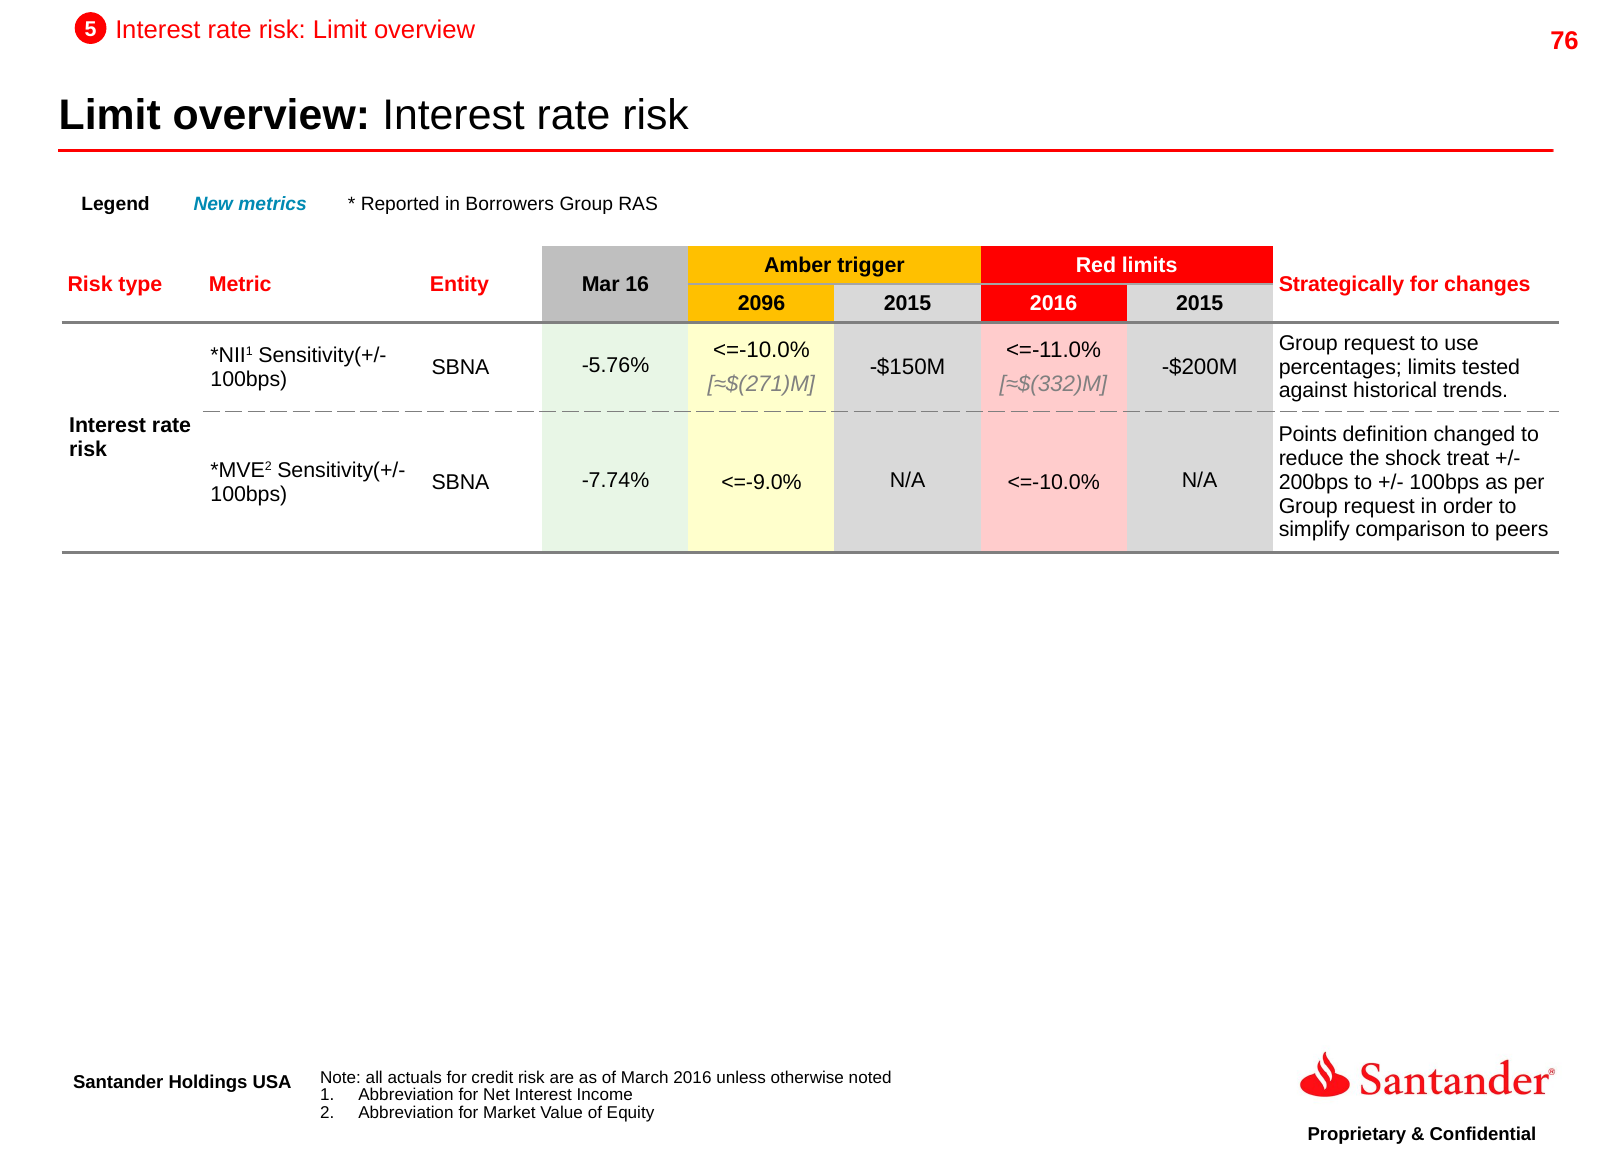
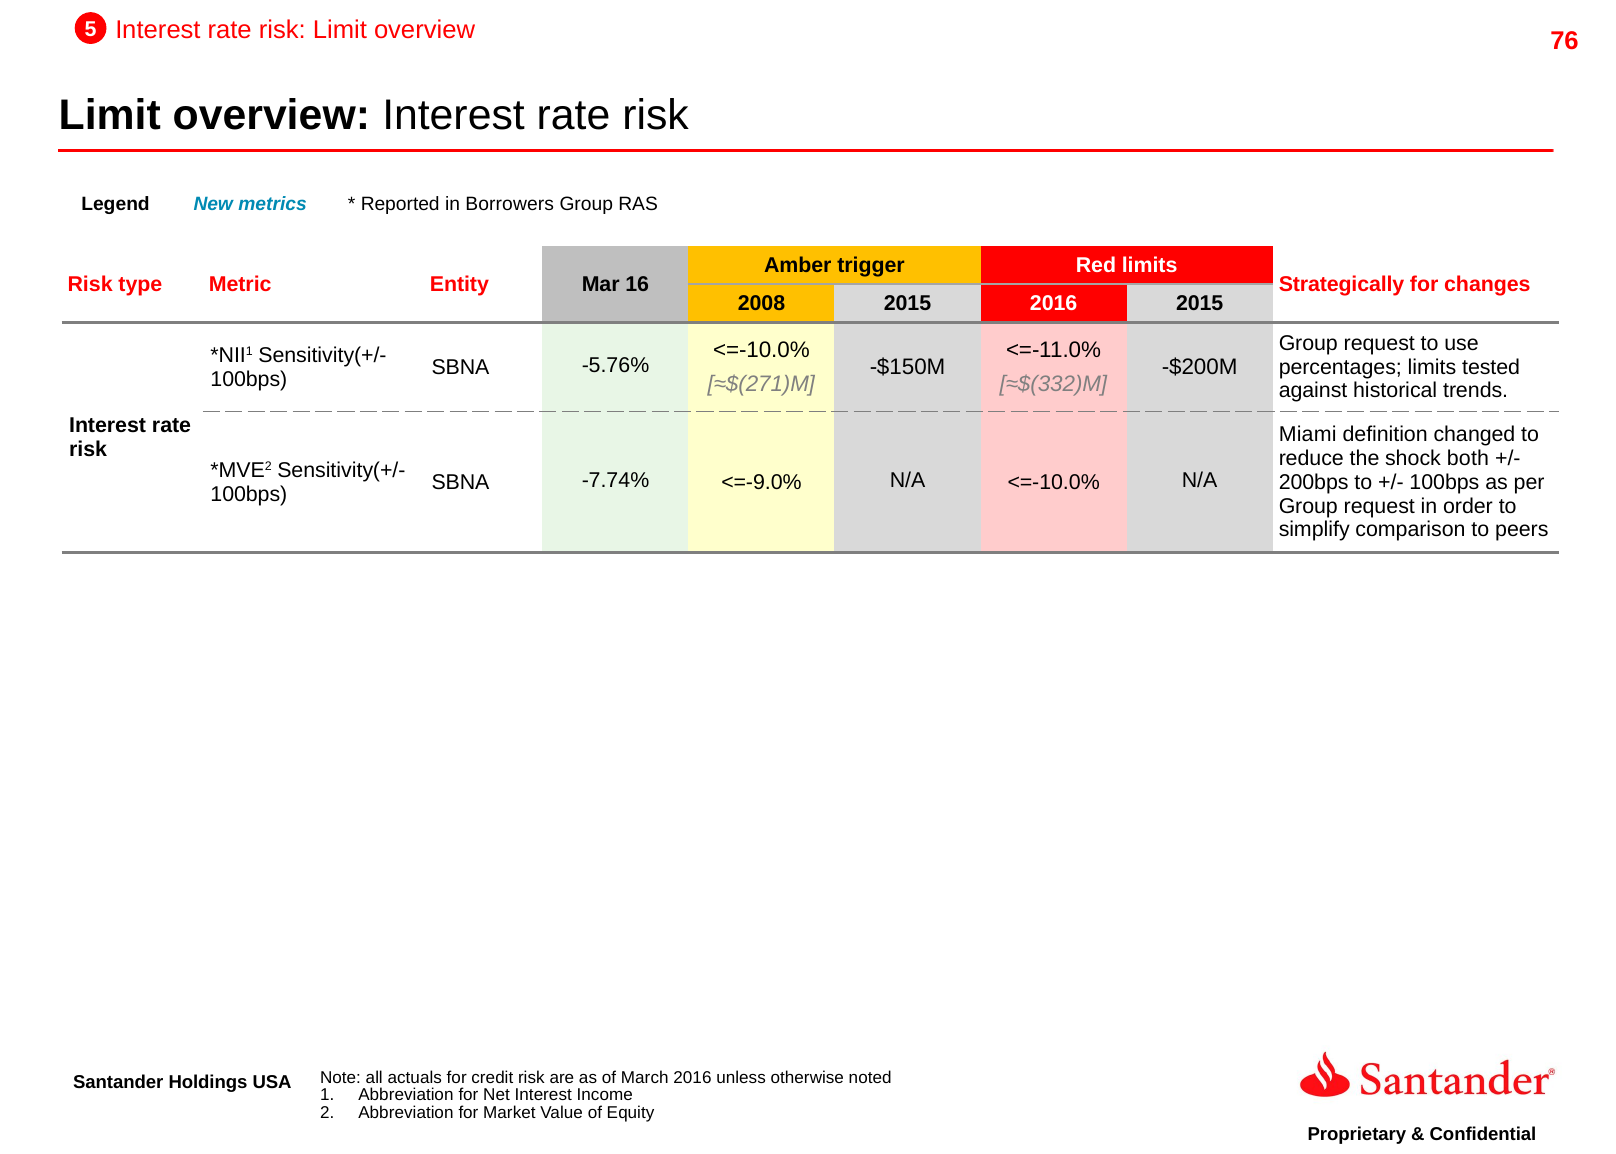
2096: 2096 -> 2008 (762, 303)
Points: Points -> Miami (1308, 434)
treat: treat -> both (1468, 458)
